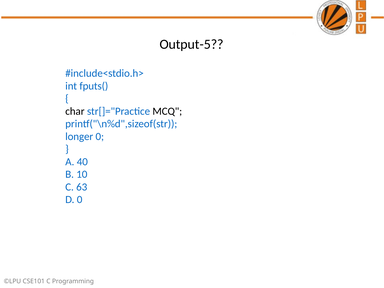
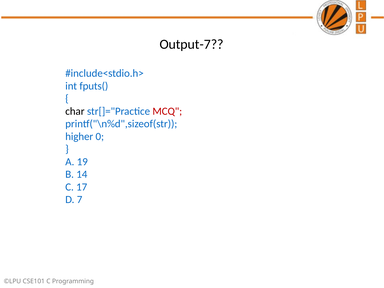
Output-5: Output-5 -> Output-7 (192, 44)
MCQ colour: black -> red (167, 111)
longer: longer -> higher (79, 137)
40: 40 -> 19 (82, 162)
10: 10 -> 14 (82, 174)
63: 63 -> 17 (82, 187)
D 0: 0 -> 7 (80, 200)
